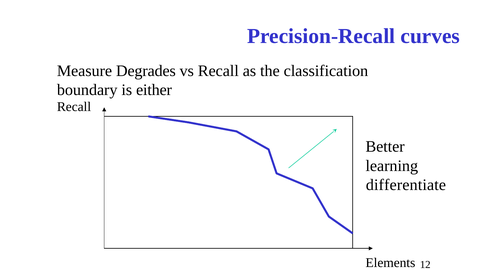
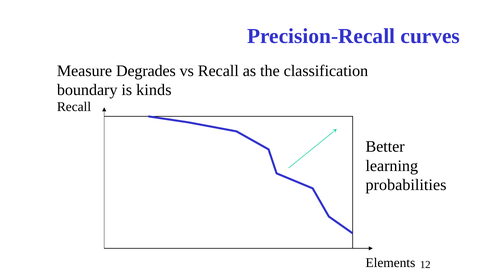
either: either -> kinds (154, 90)
differentiate: differentiate -> probabilities (406, 185)
